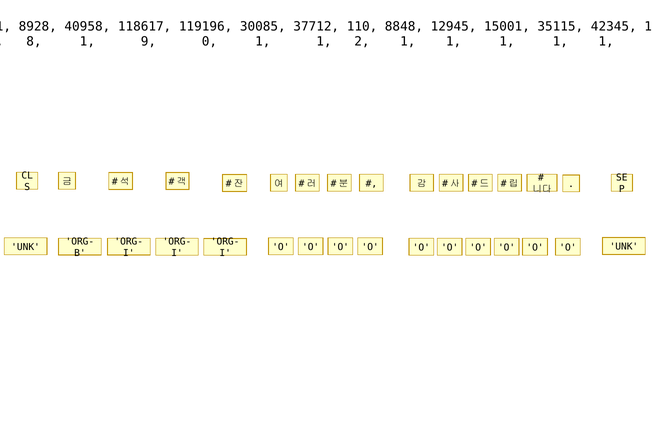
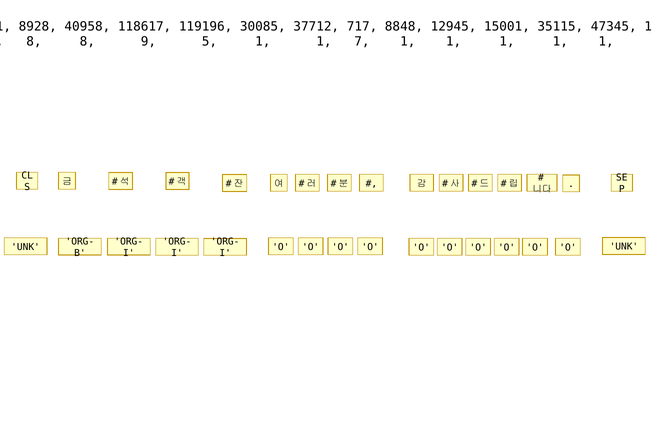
110: 110 -> 717 (362, 26)
42345: 42345 -> 47345 (614, 26)
8 1: 1 -> 8 (87, 42)
9 0: 0 -> 5 (209, 42)
2: 2 -> 7 (362, 42)
